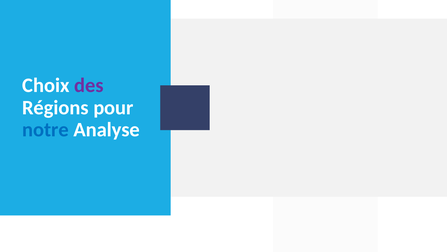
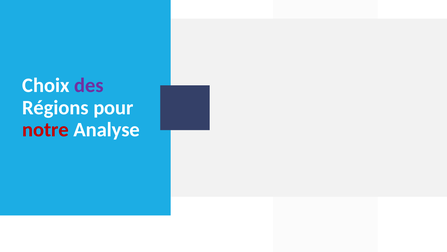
notre colour: blue -> red (46, 130)
